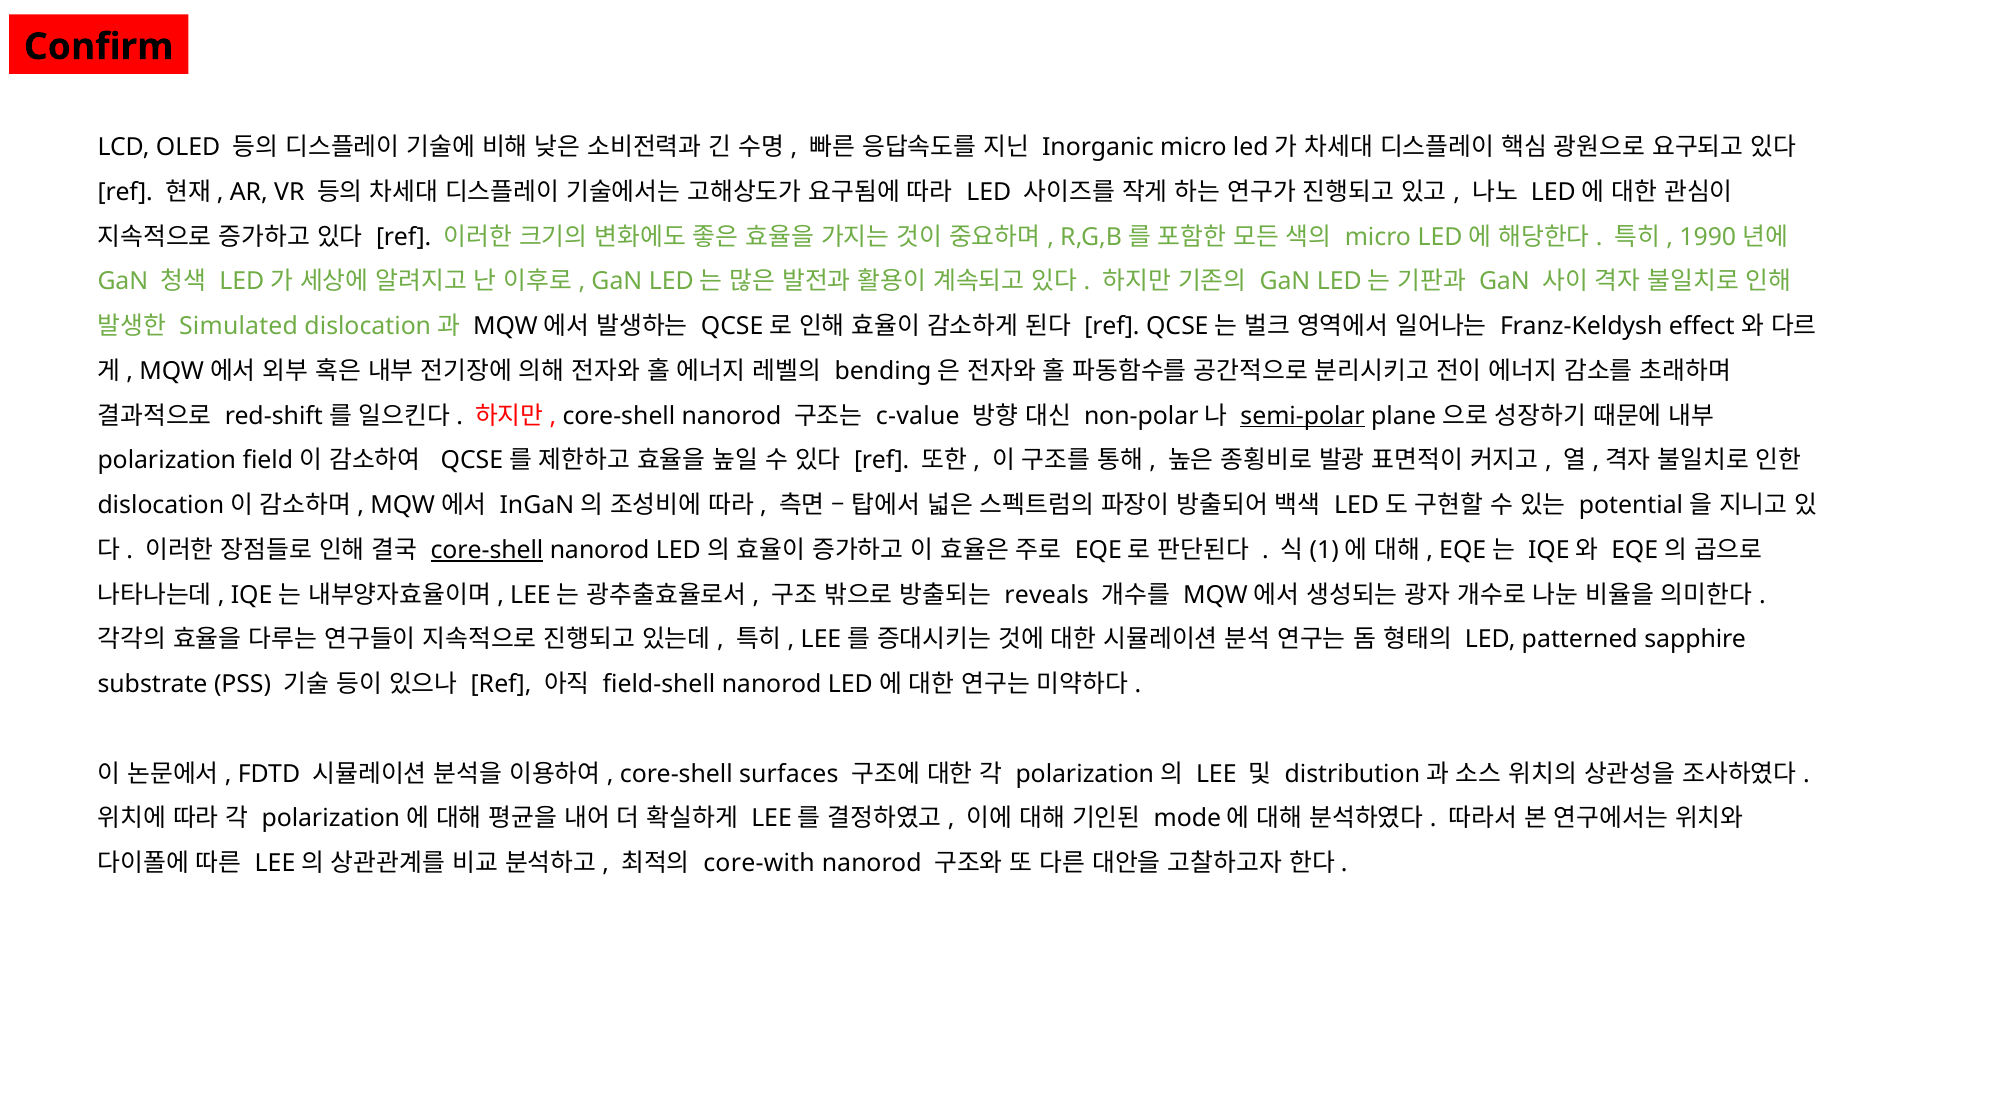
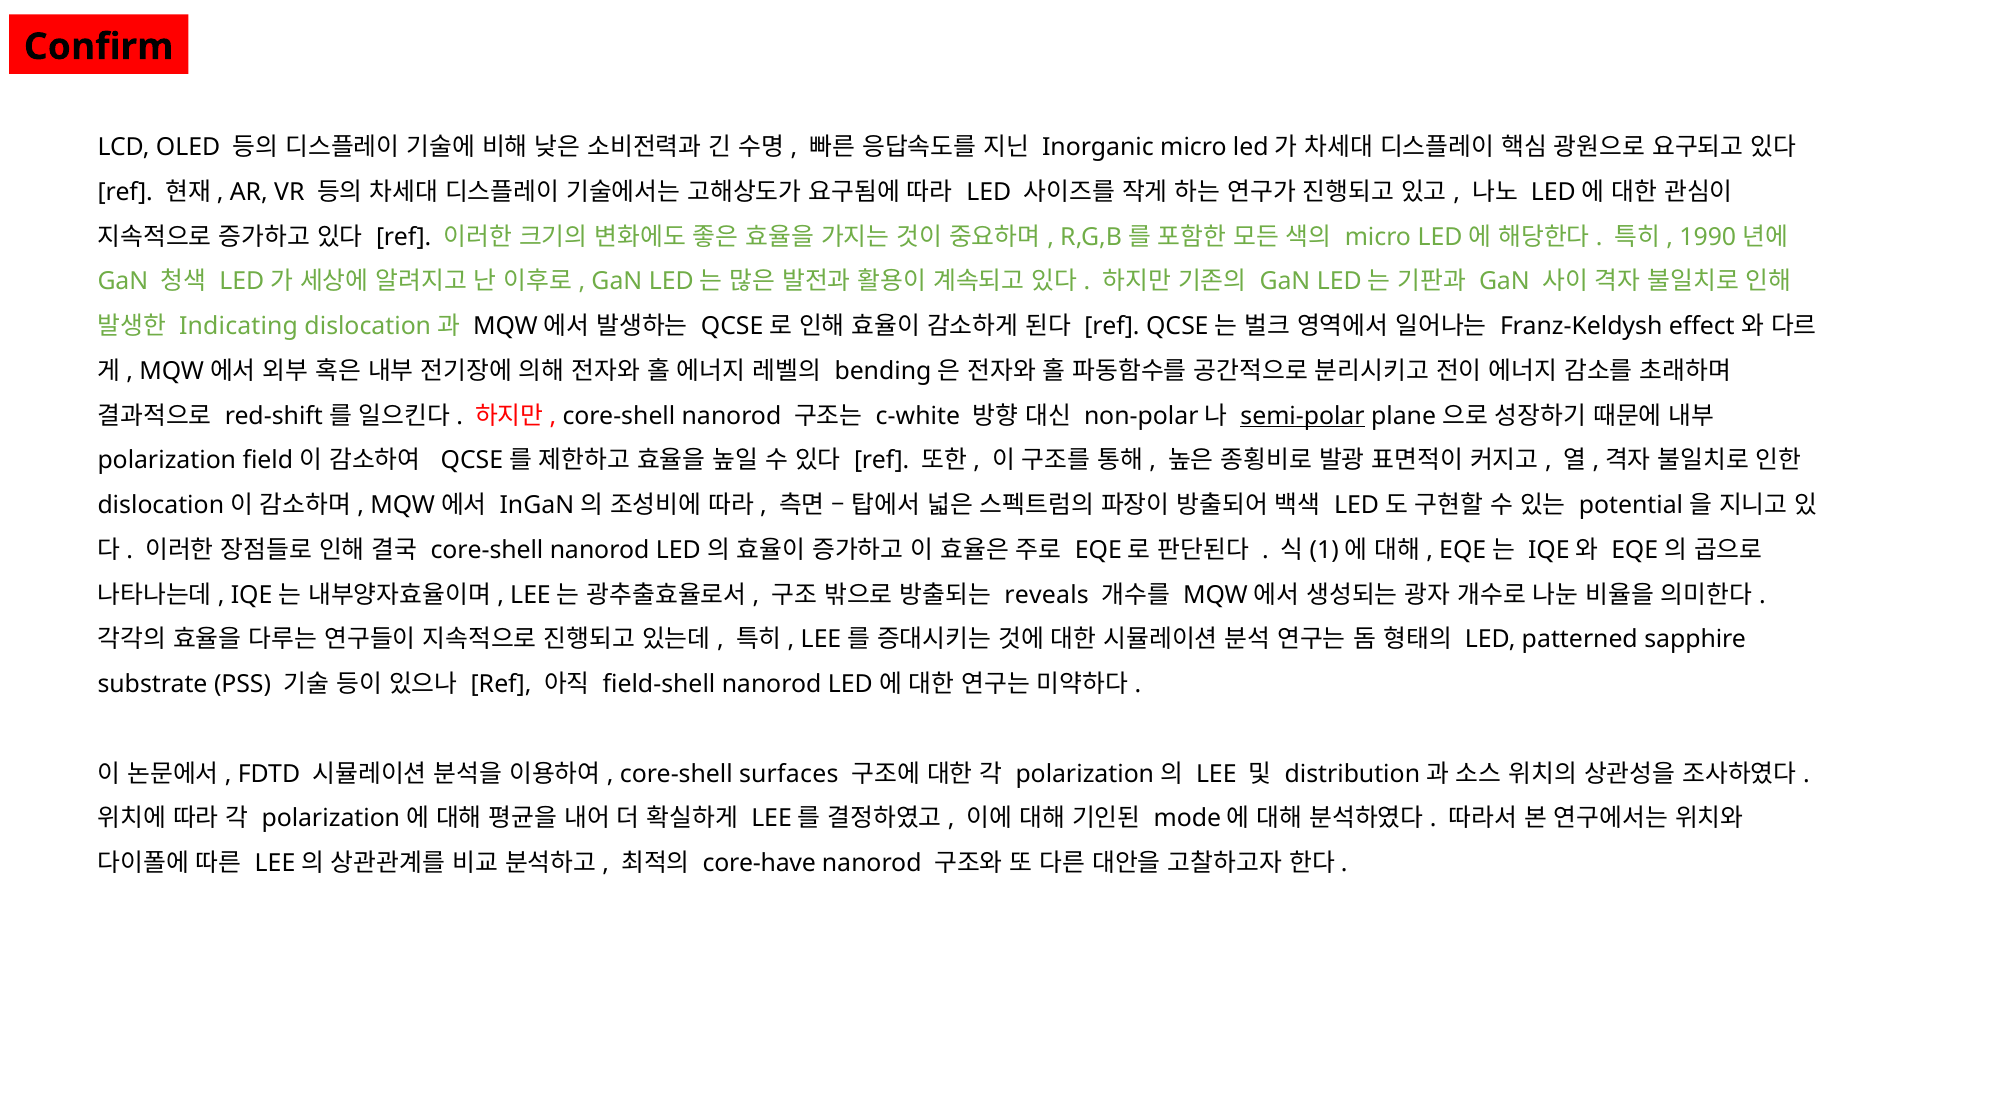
Simulated: Simulated -> Indicating (239, 326)
c-value: c-value -> c-white (918, 416)
core-shell underline: present -> none (487, 550)
core-with: core-with -> core-have (759, 863)
